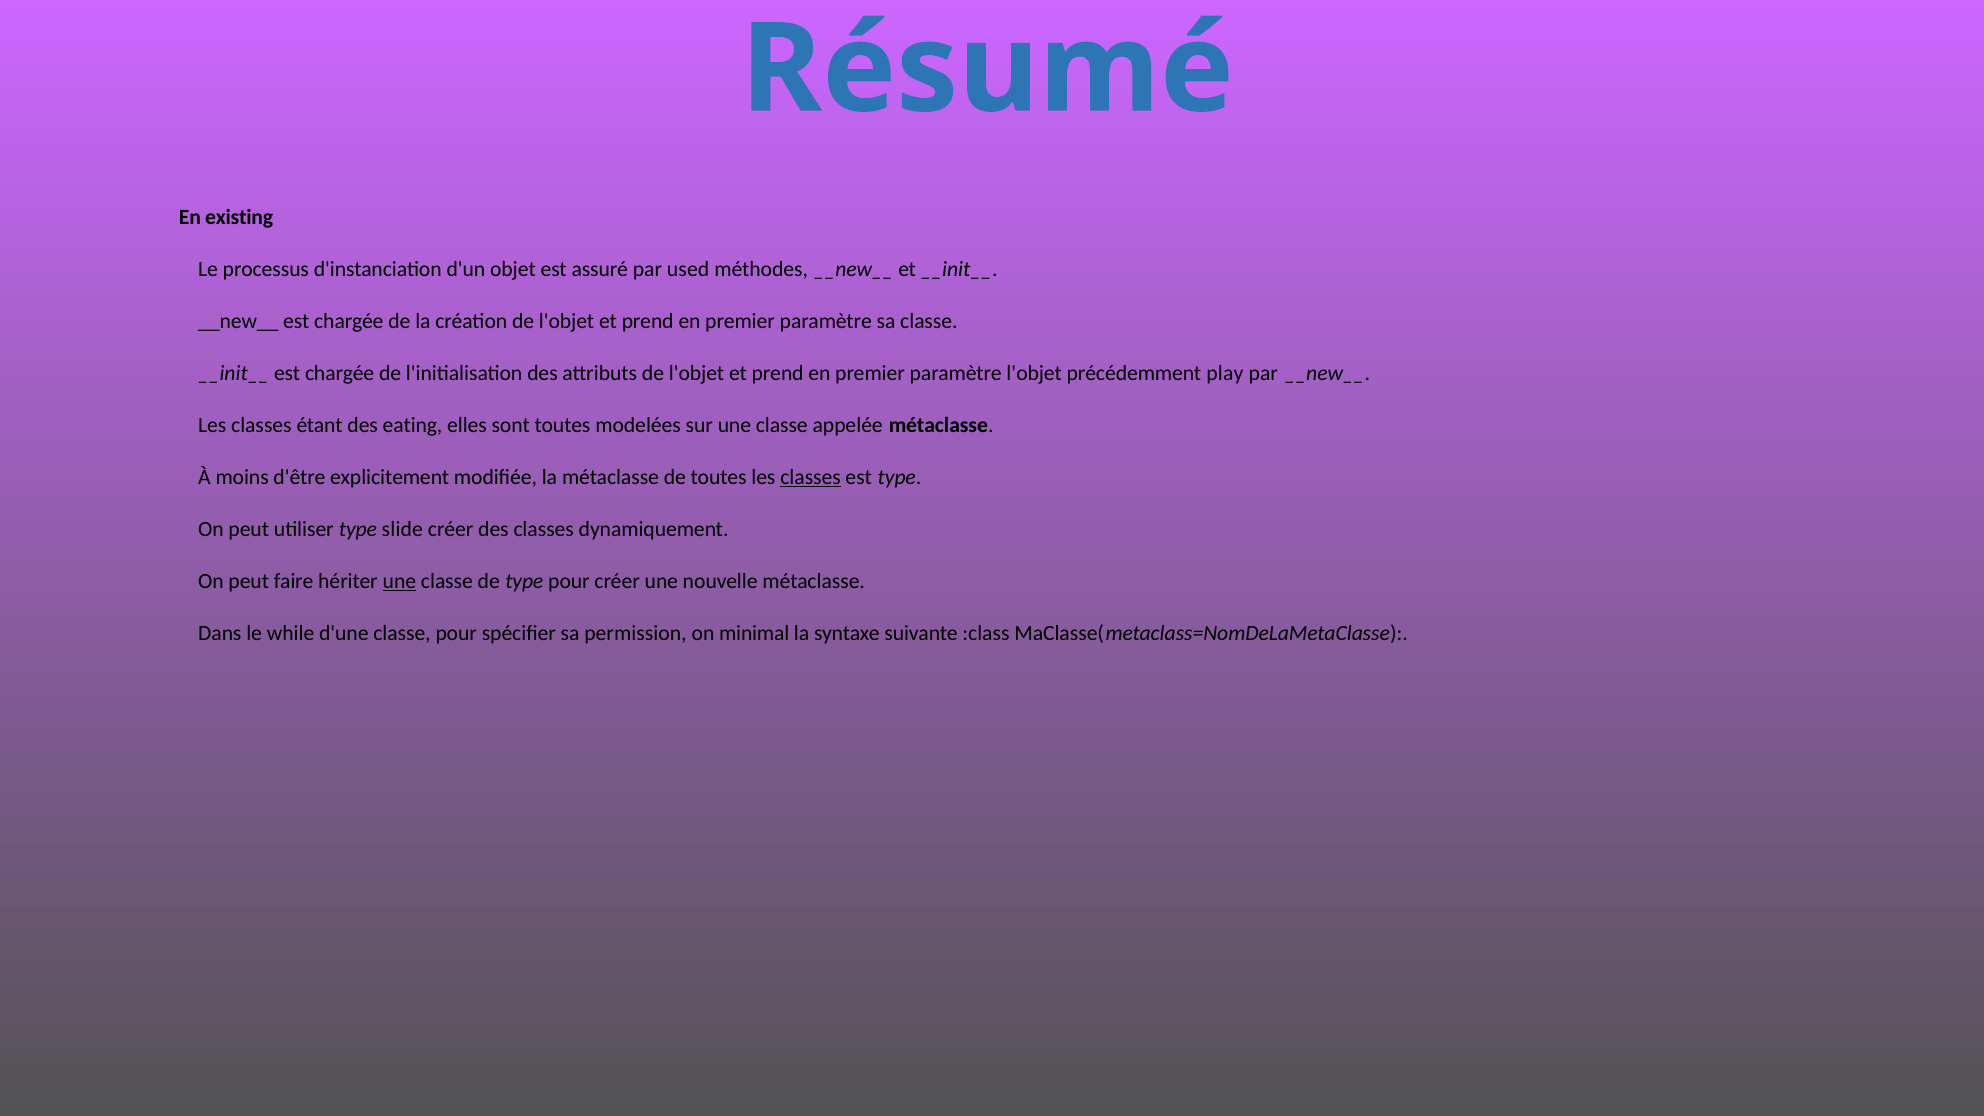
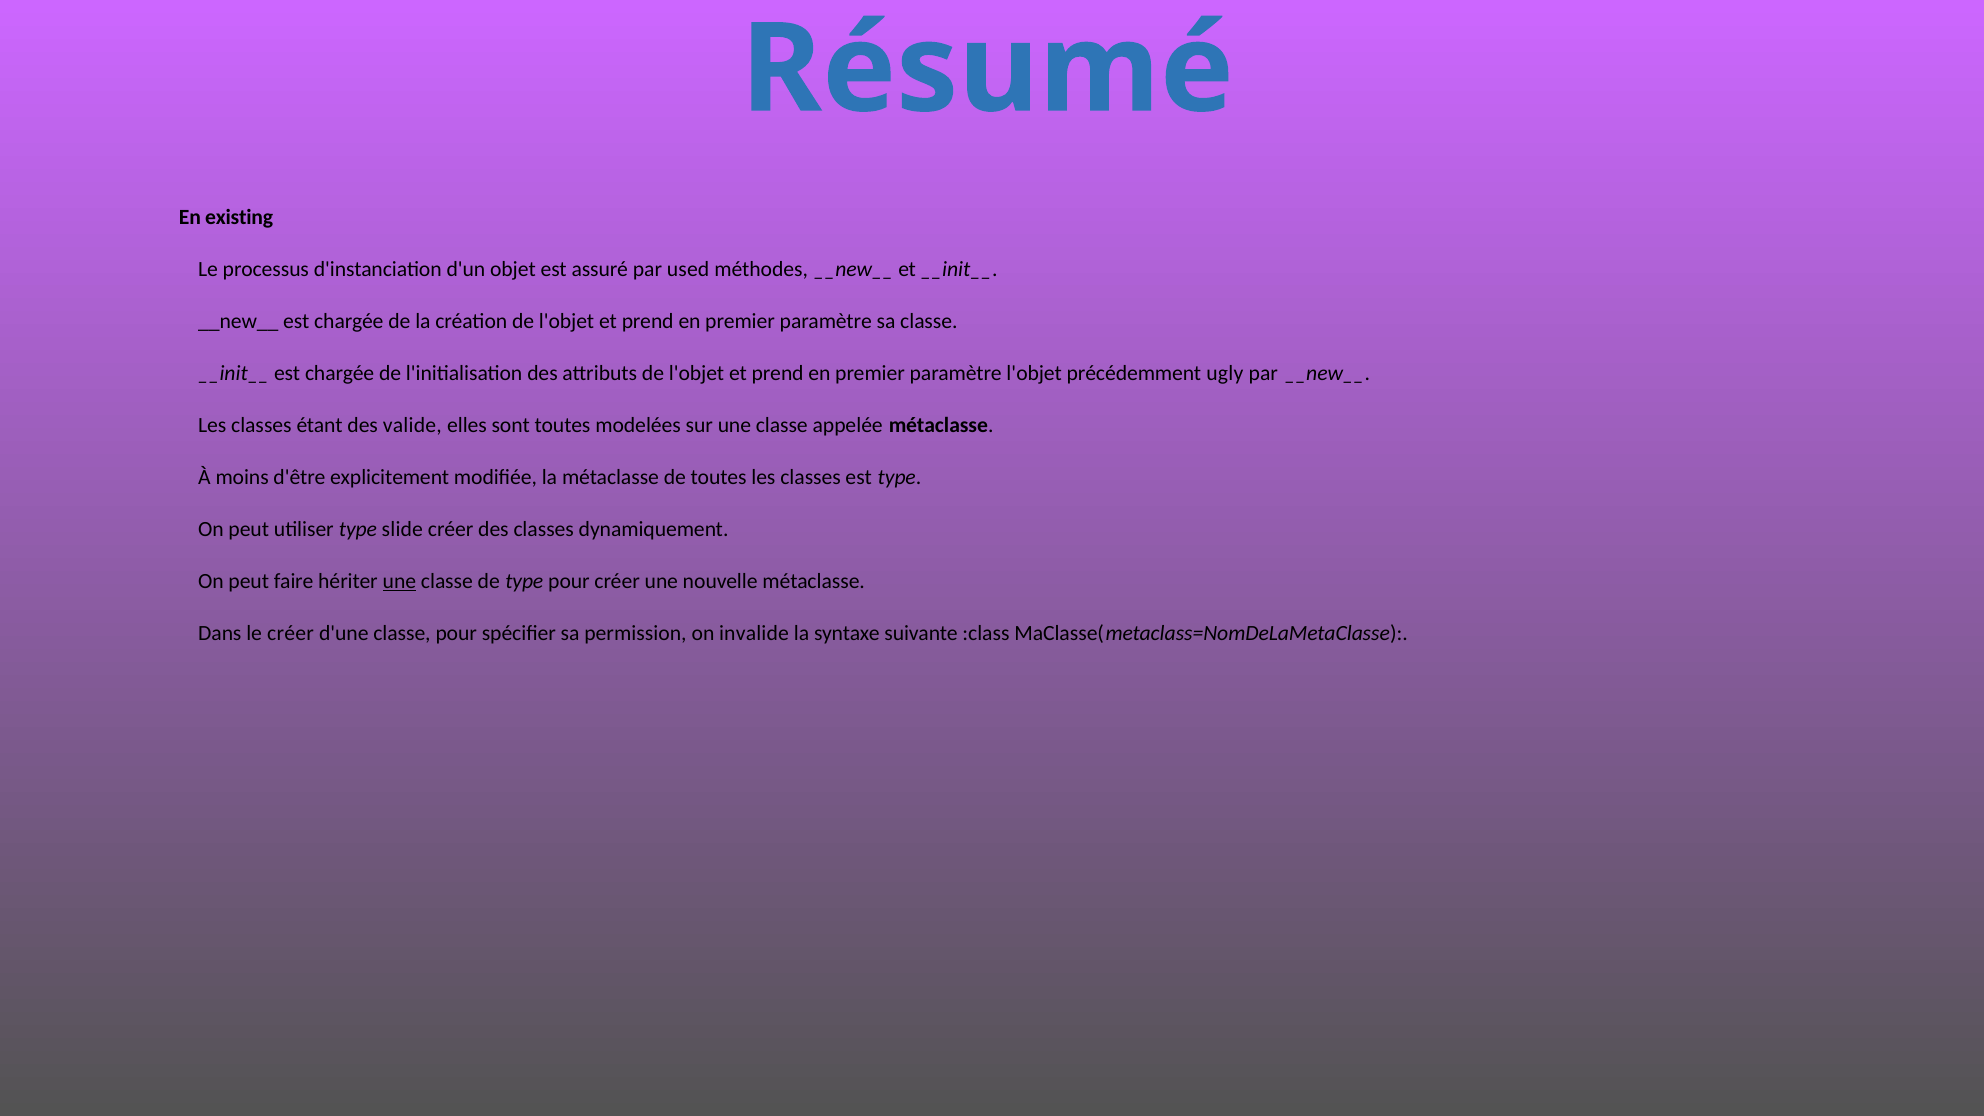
play: play -> ugly (1225, 373)
eating: eating -> valide (412, 425)
classes underline: present -> none (811, 477)
le while: while -> créer (291, 633)
minimal: minimal -> invalide (754, 633)
